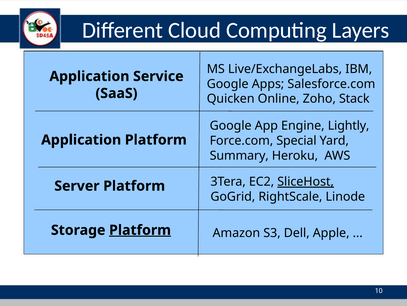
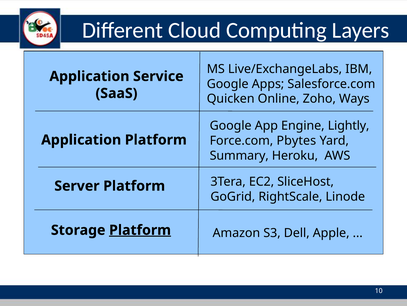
Stack: Stack -> Ways (354, 99)
Special: Special -> Pbytes (296, 140)
SliceHost underline: present -> none (306, 181)
